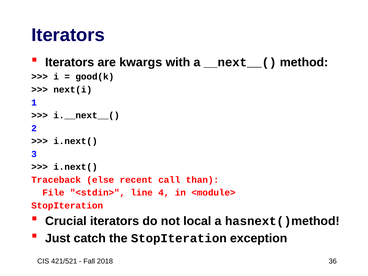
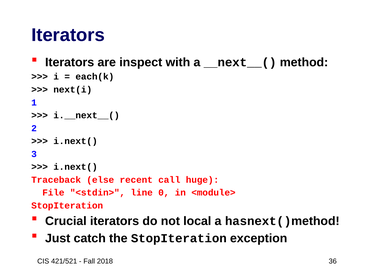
kwargs: kwargs -> inspect (141, 62)
good(k: good(k -> each(k (95, 77)
than: than -> huge (202, 180)
4: 4 -> 0 (164, 193)
